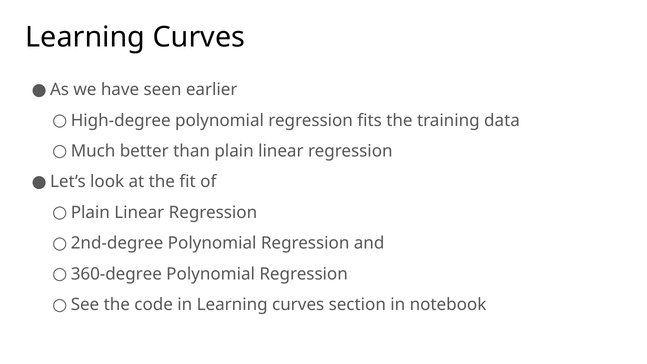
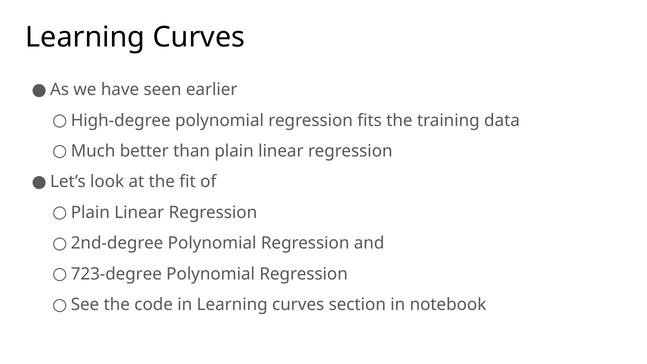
360-degree: 360-degree -> 723-degree (116, 274)
